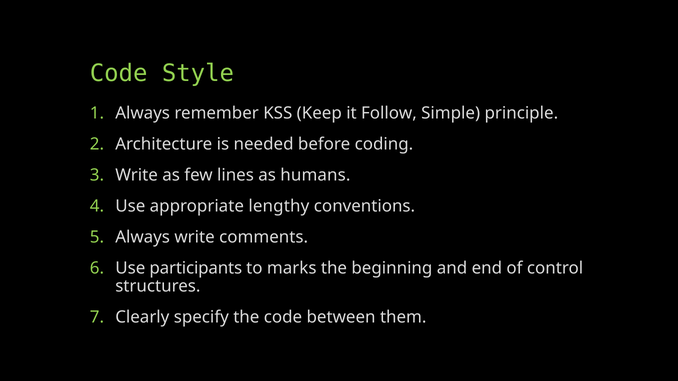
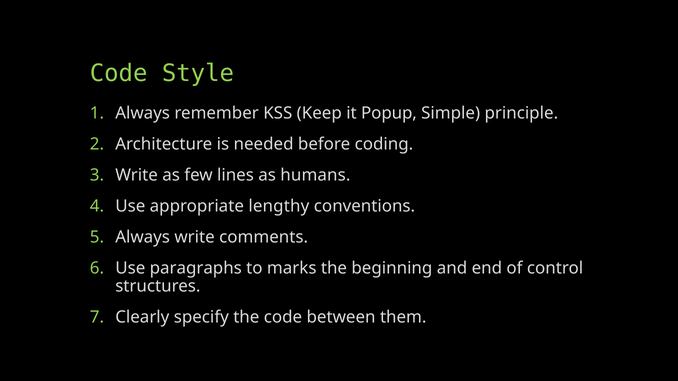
Follow: Follow -> Popup (389, 113)
participants: participants -> paragraphs (196, 268)
